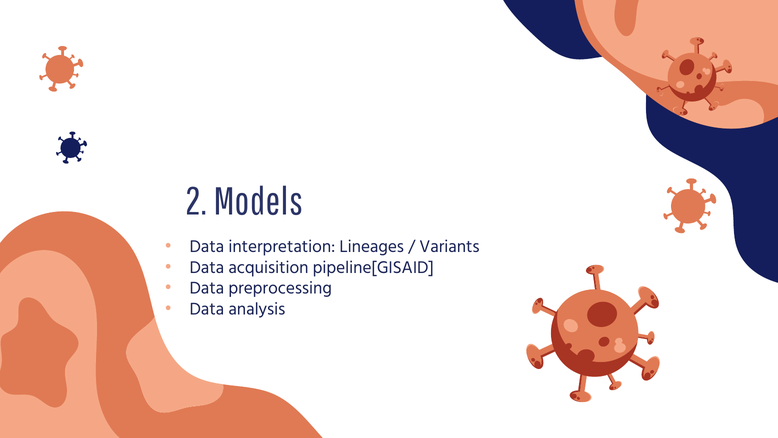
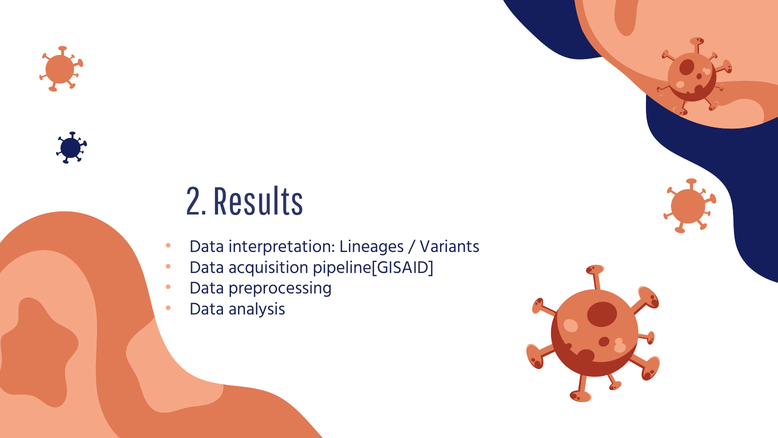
Models: Models -> Results (258, 202)
